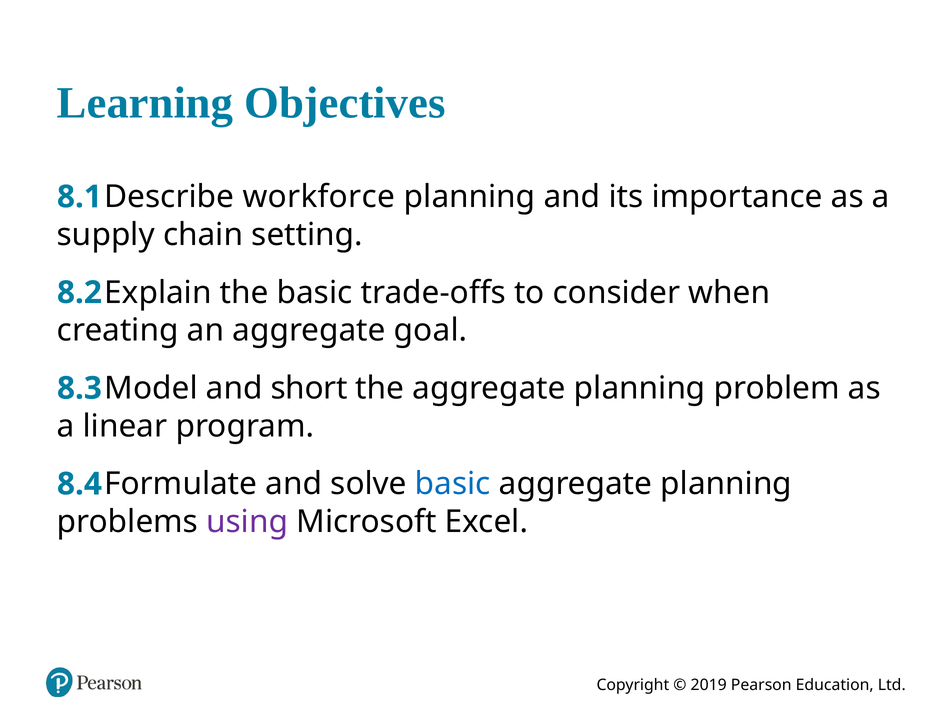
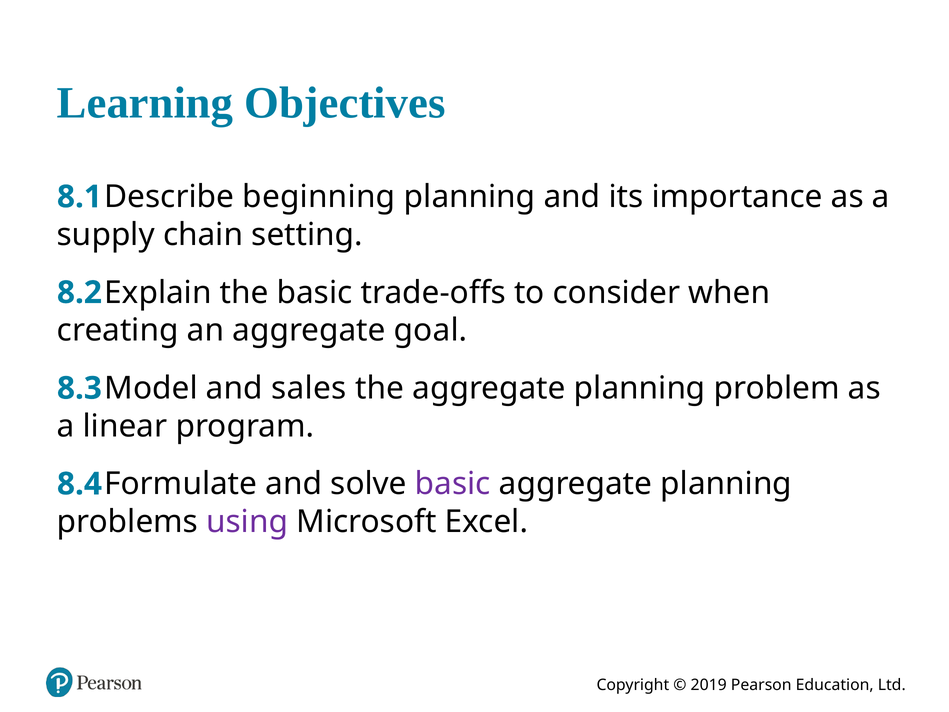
workforce: workforce -> beginning (319, 197)
short: short -> sales (309, 388)
basic colour: blue -> purple (453, 484)
